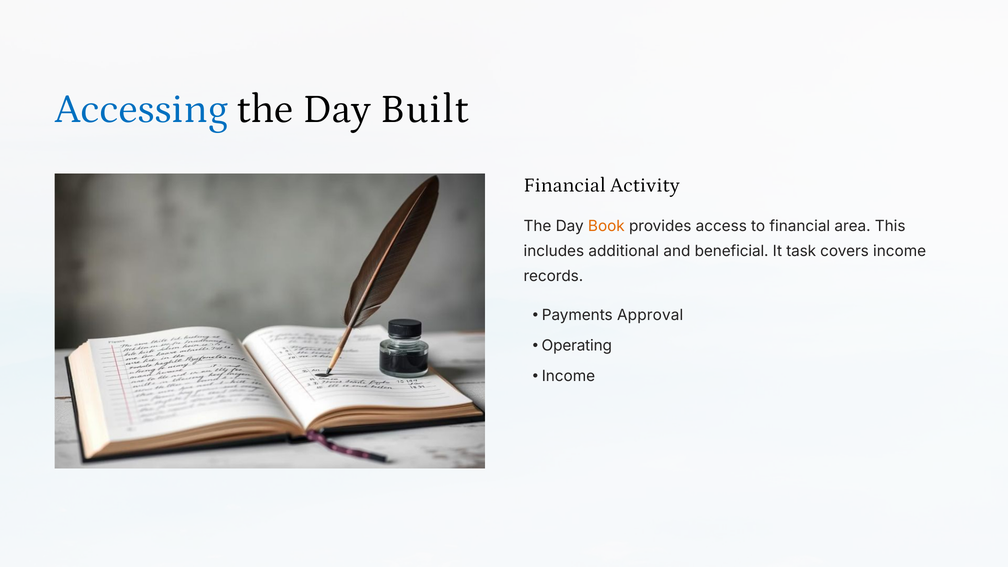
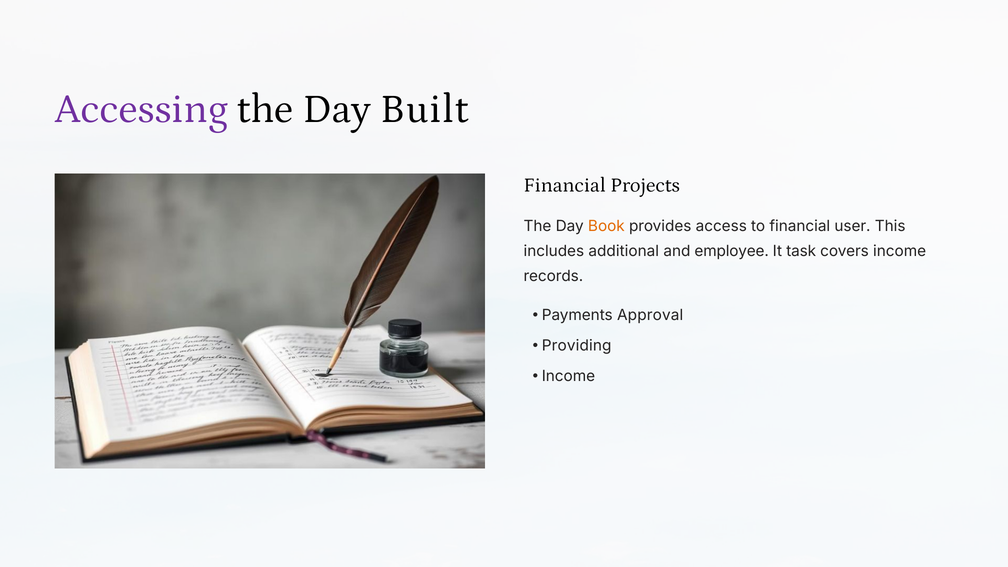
Accessing colour: blue -> purple (141, 109)
Activity: Activity -> Projects (645, 185)
area: area -> user (853, 226)
beneficial: beneficial -> employee (732, 251)
Operating: Operating -> Providing (577, 346)
